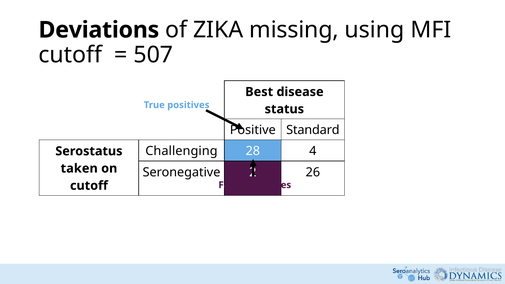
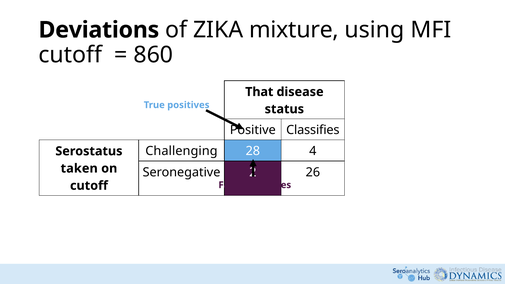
missing: missing -> mixture (294, 30)
507: 507 -> 860 (153, 55)
Best: Best -> That (259, 92)
Standard: Standard -> Classifies (313, 130)
